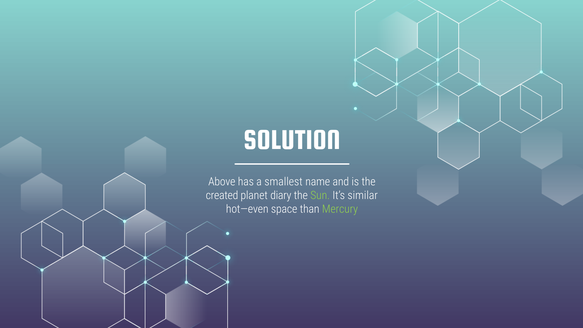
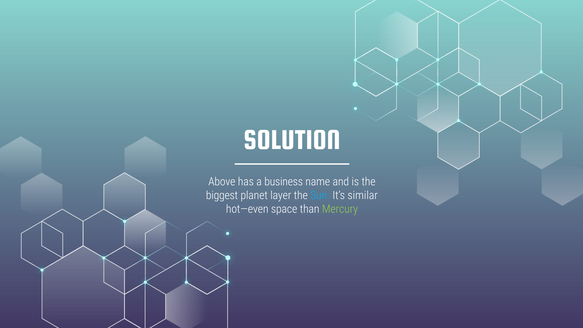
smallest: smallest -> business (284, 182)
created: created -> biggest (222, 195)
diary: diary -> layer (281, 195)
Sun colour: light green -> light blue (320, 195)
